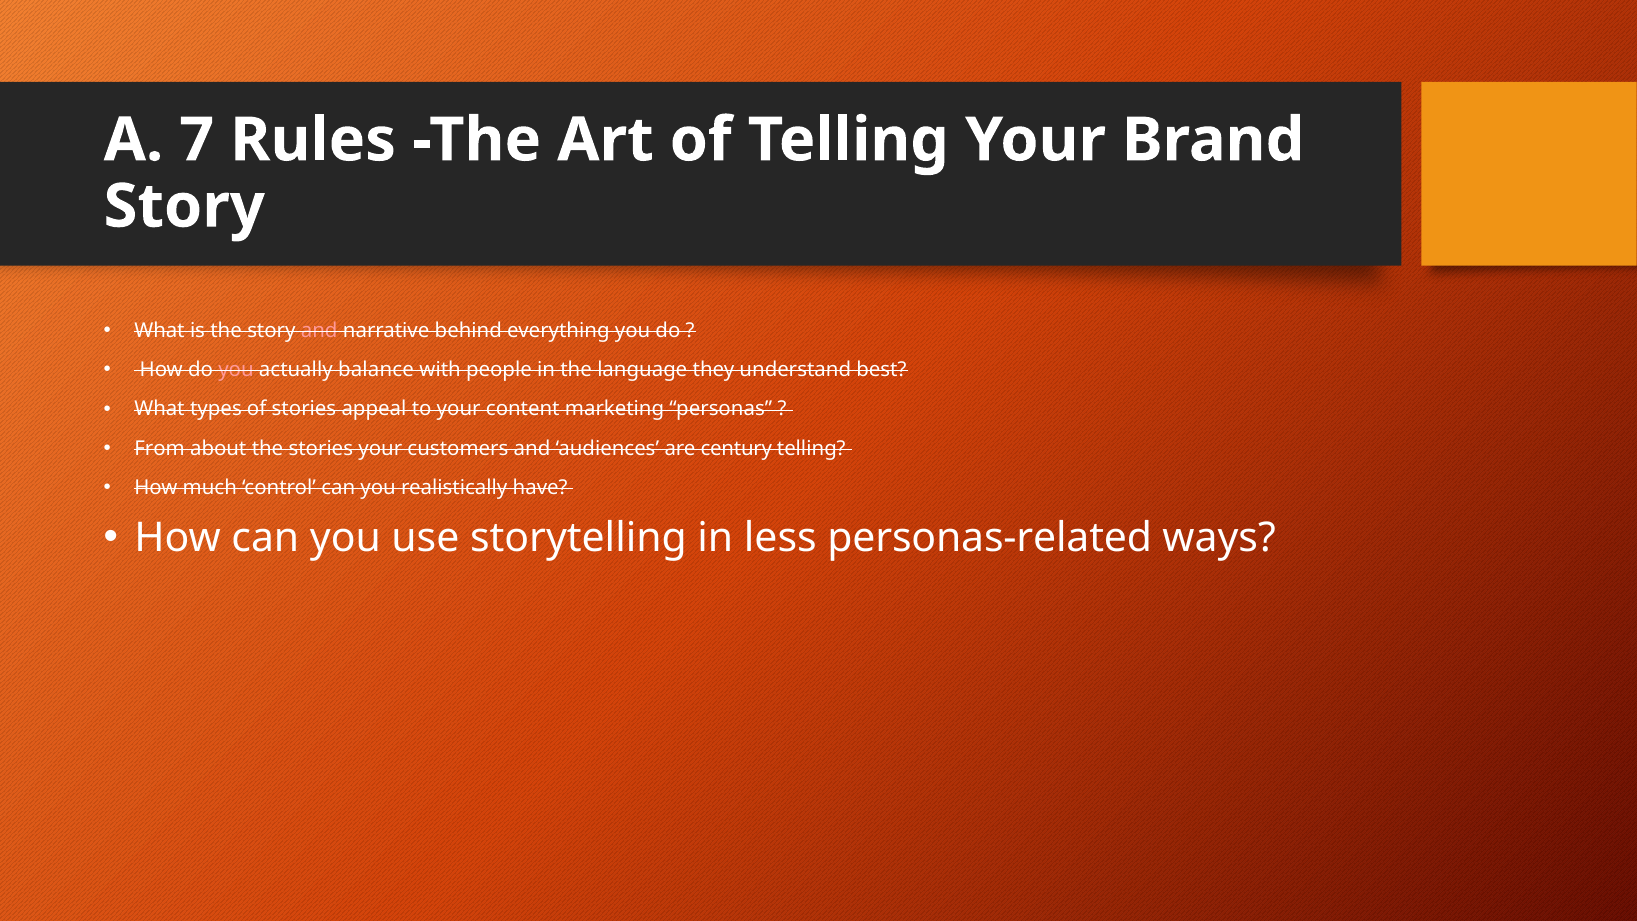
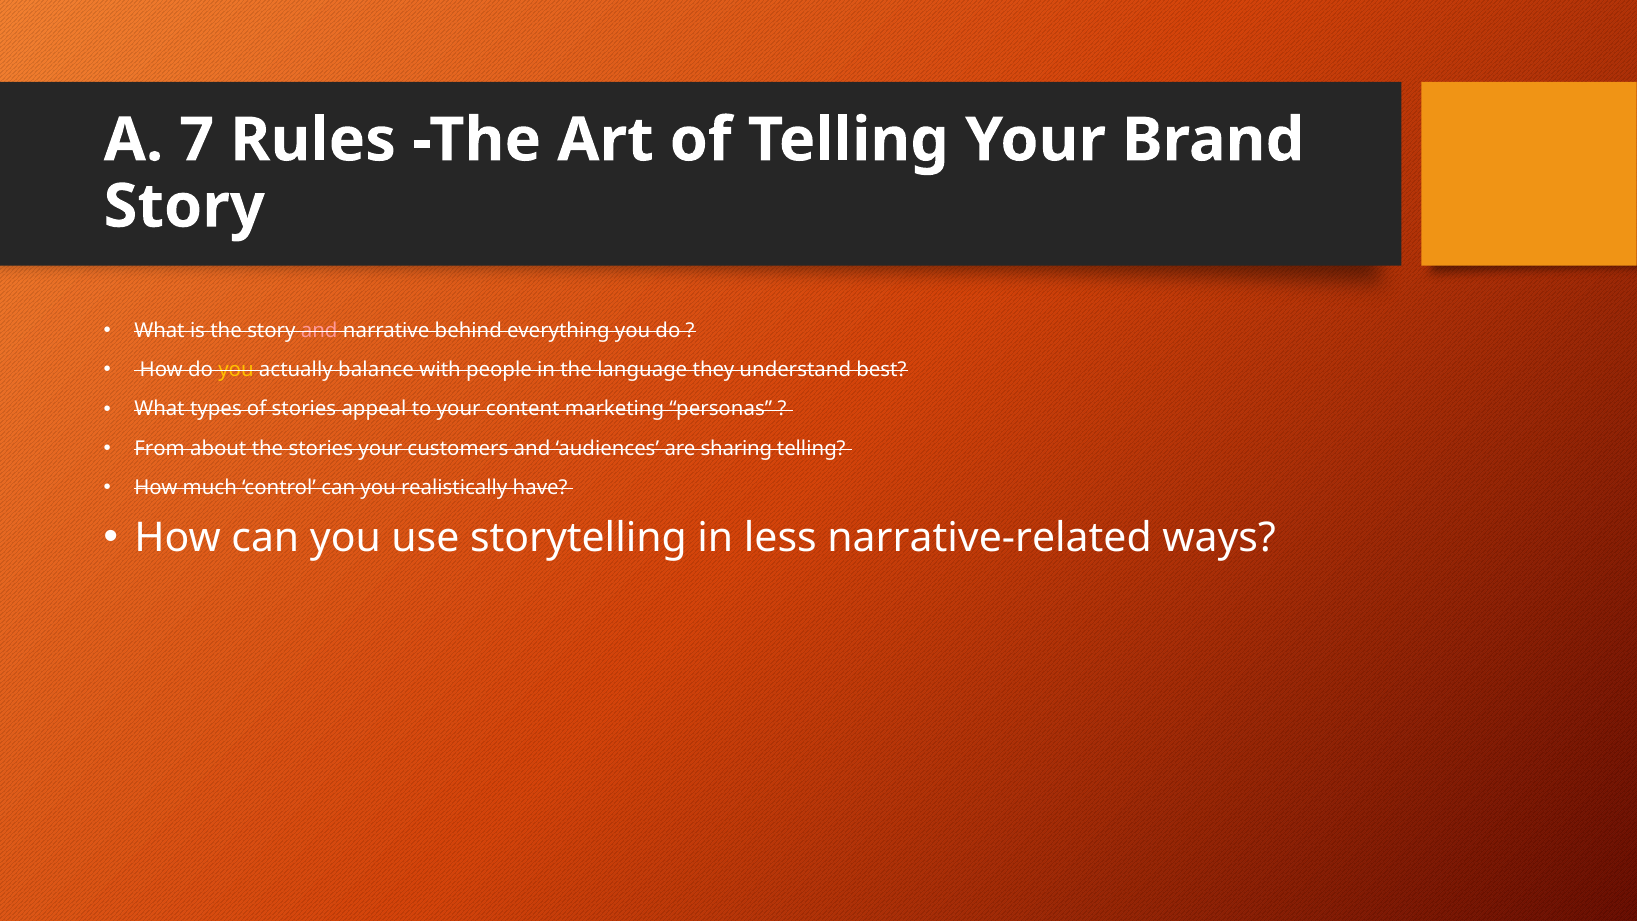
you colour: pink -> yellow (236, 370)
century: century -> sharing (736, 448)
personas-related: personas-related -> narrative-related (990, 538)
